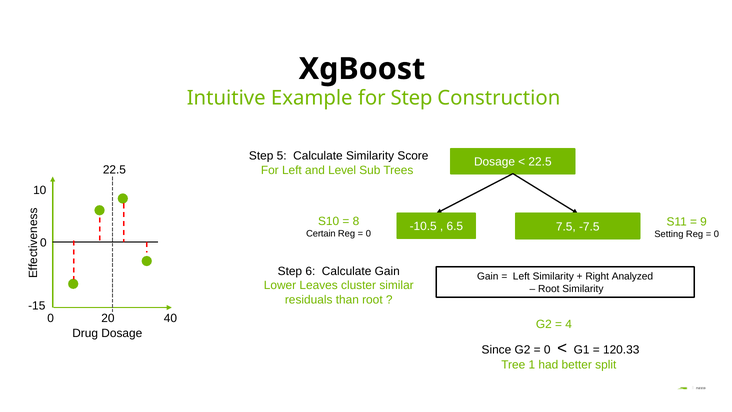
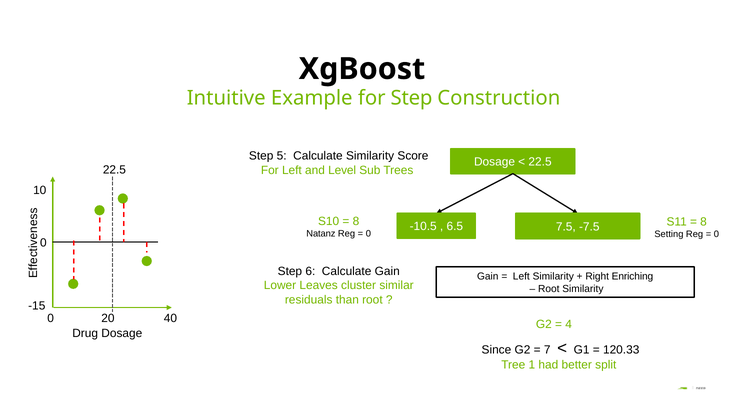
9: 9 -> 8 (704, 222)
Certain: Certain -> Natanz (321, 234)
Analyzed: Analyzed -> Enriching (632, 276)
0: 0 -> 7 (547, 349)
